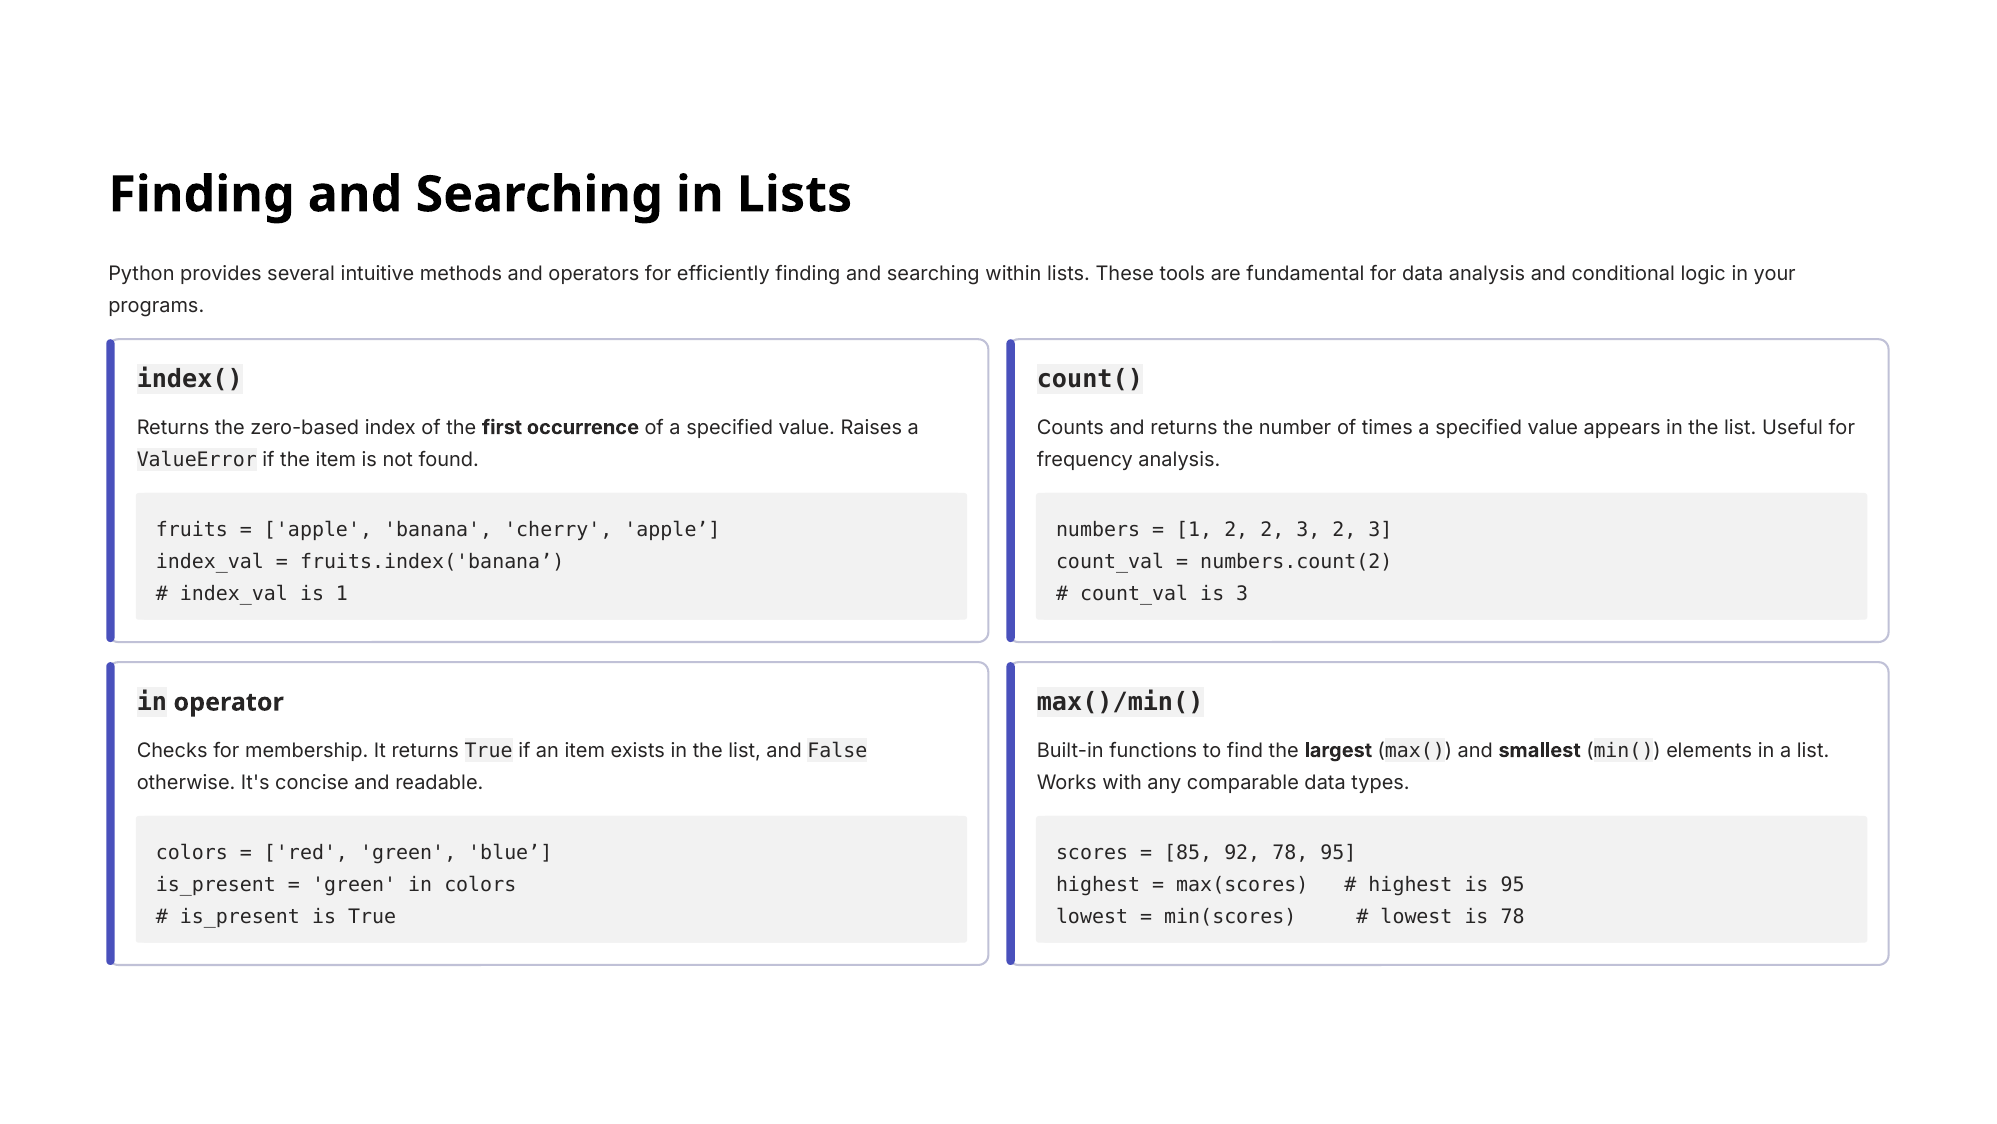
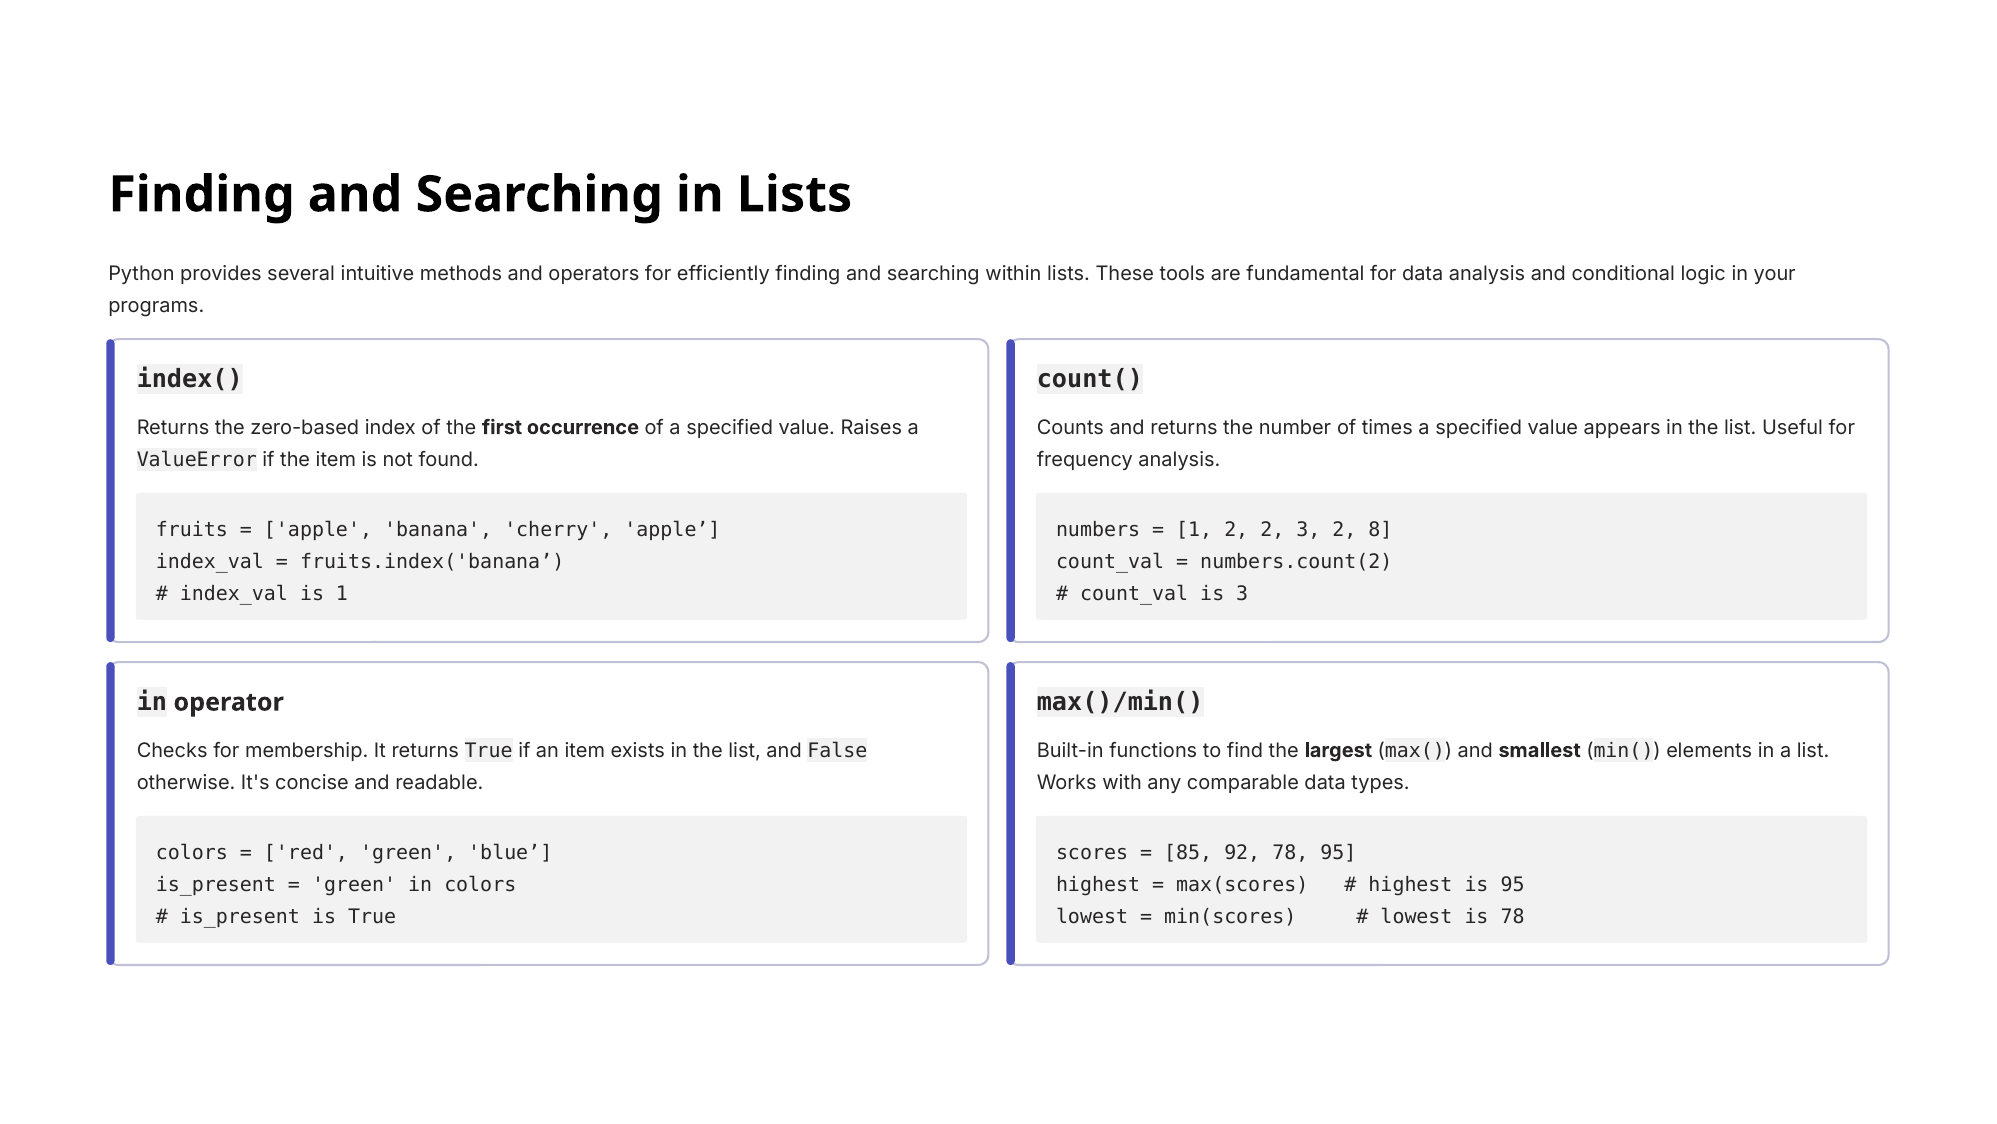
3 2 3: 3 -> 8 (1380, 529)
